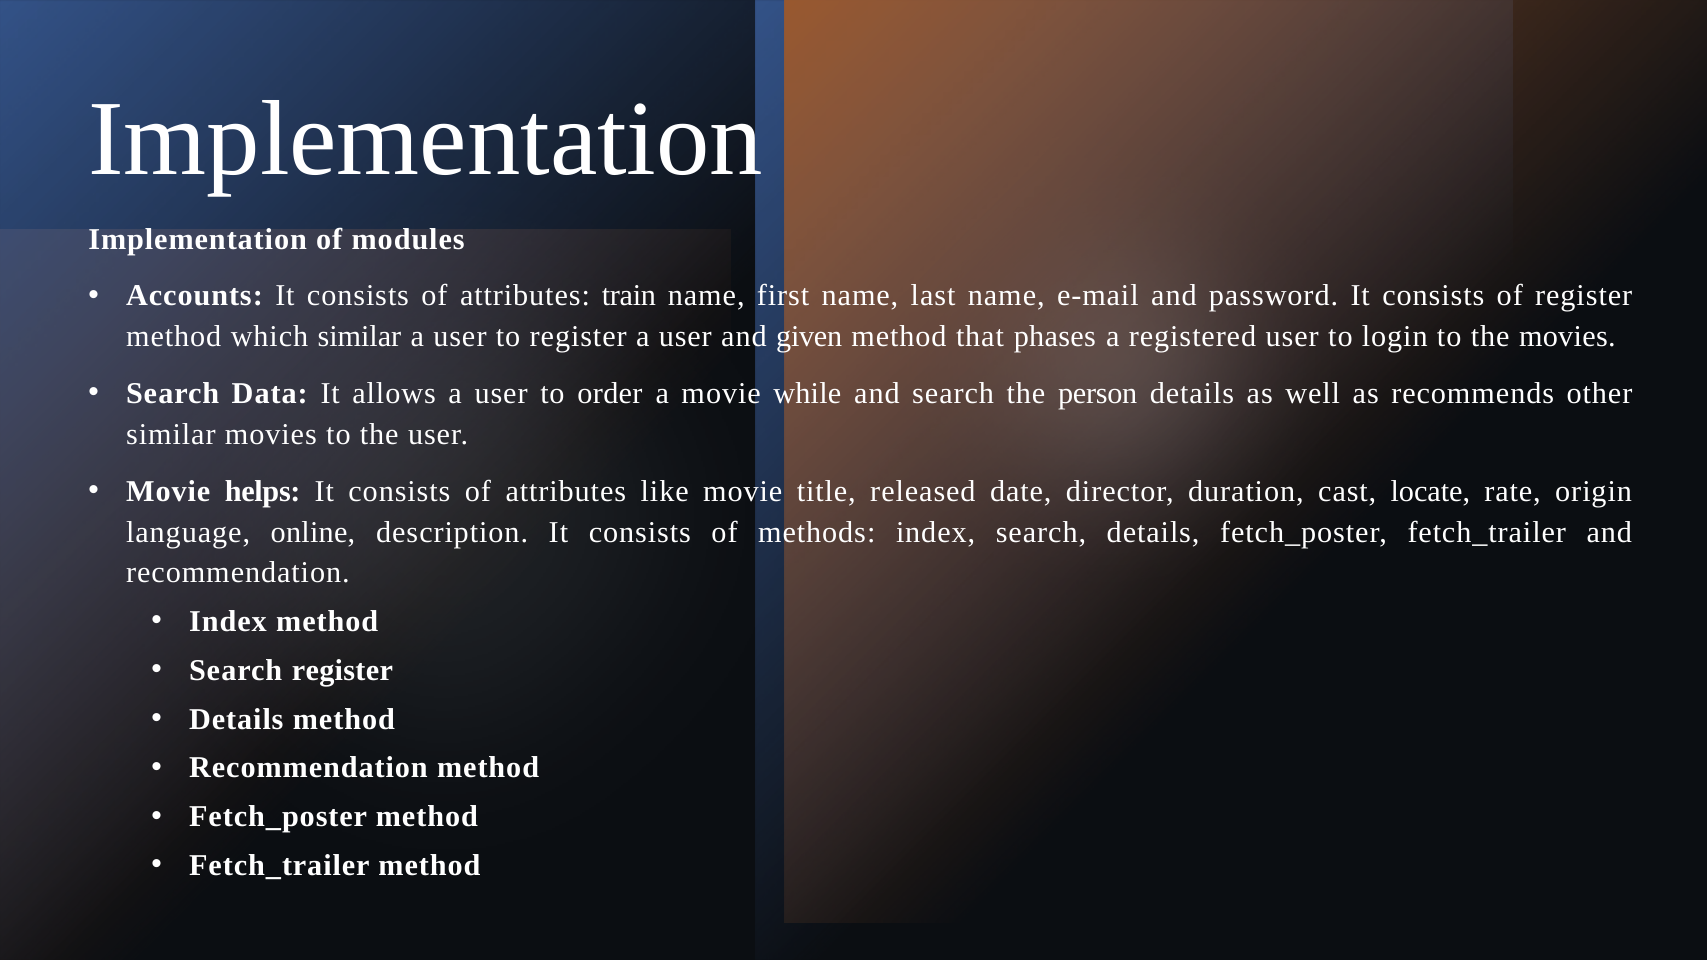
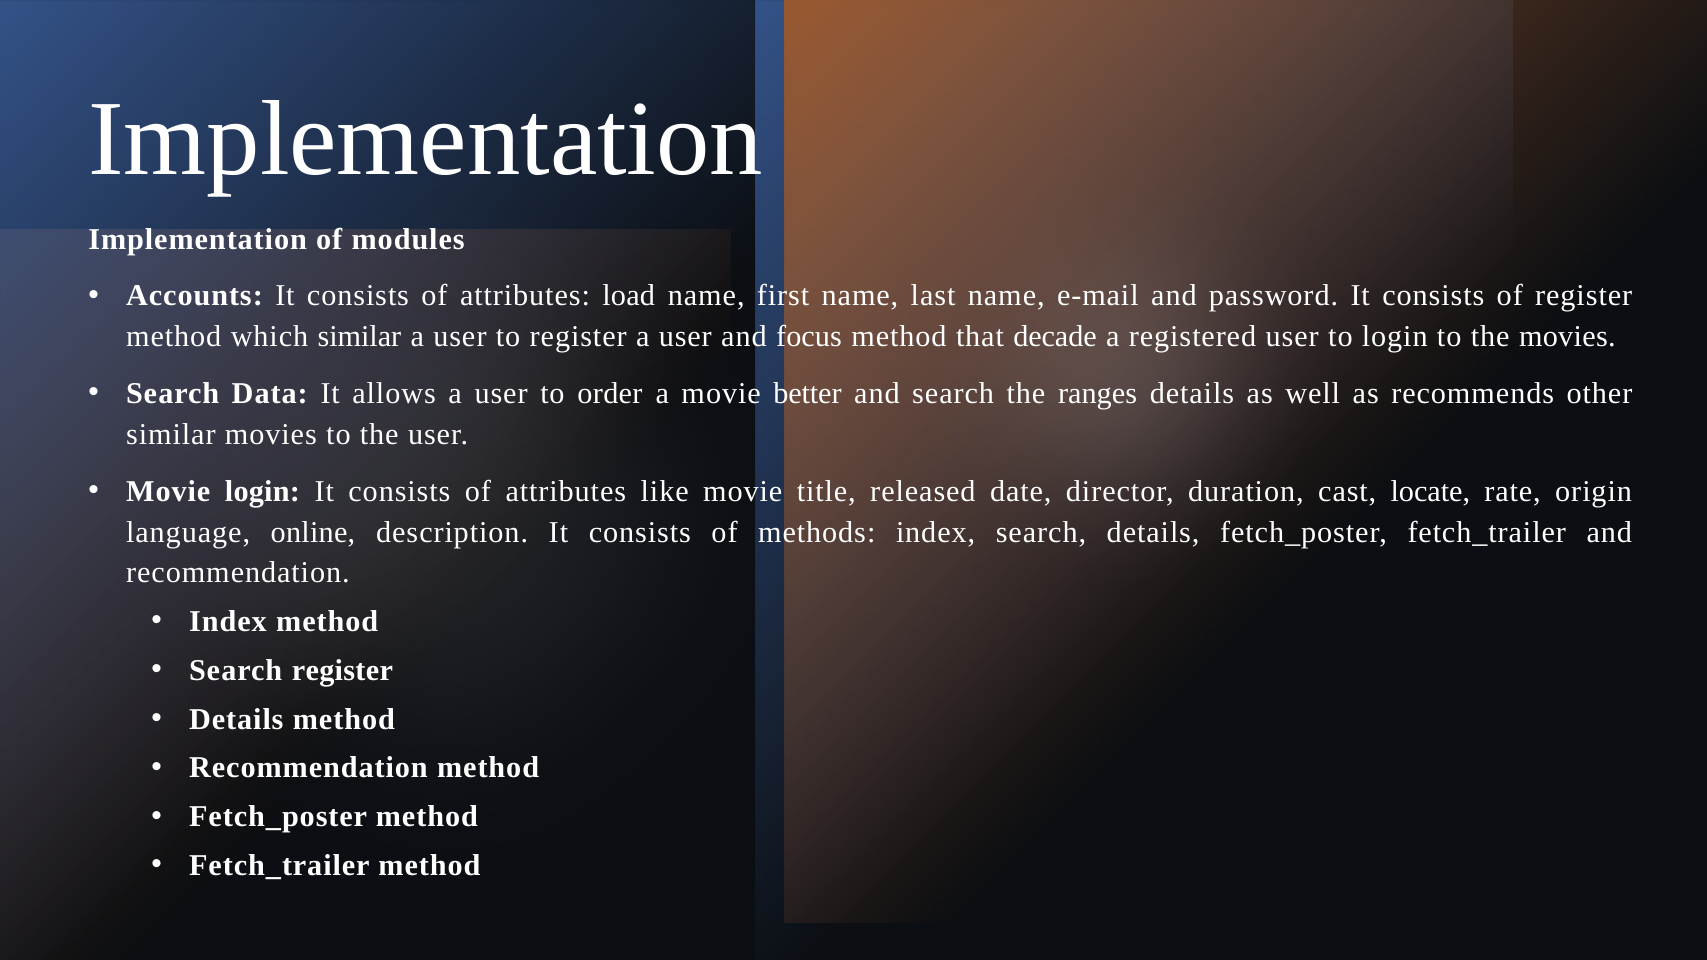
train: train -> load (629, 296)
given: given -> focus (809, 337)
phases: phases -> decade (1055, 337)
while: while -> better (807, 394)
person: person -> ranges (1098, 394)
Movie helps: helps -> login (262, 491)
